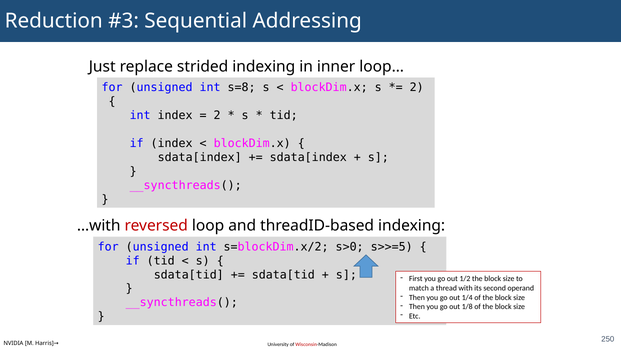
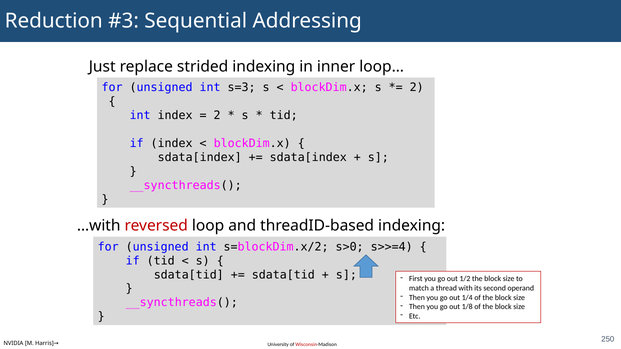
s=8: s=8 -> s=3 (242, 88)
s>>=5: s>>=5 -> s>>=4 (392, 247)
